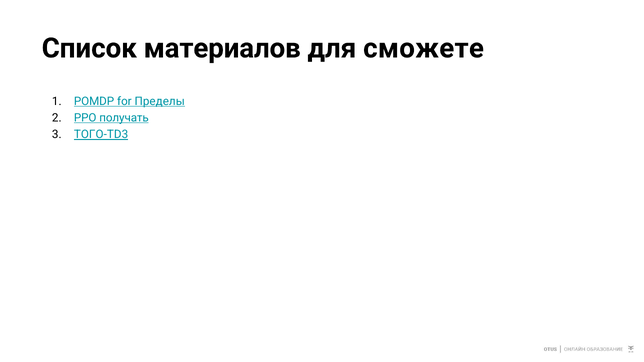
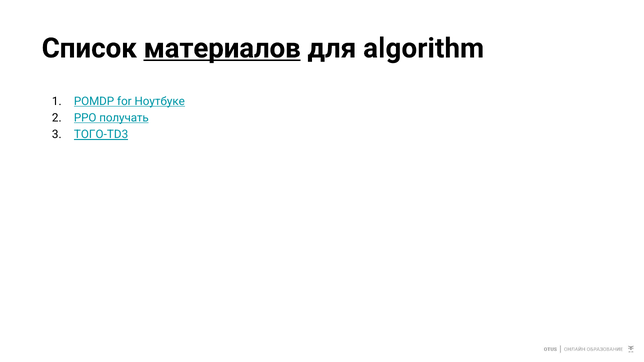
материалов underline: none -> present (222, 48)
сможете: сможете -> algorithm (424, 48)
Пределы: Пределы -> Ноутбуке (160, 101)
